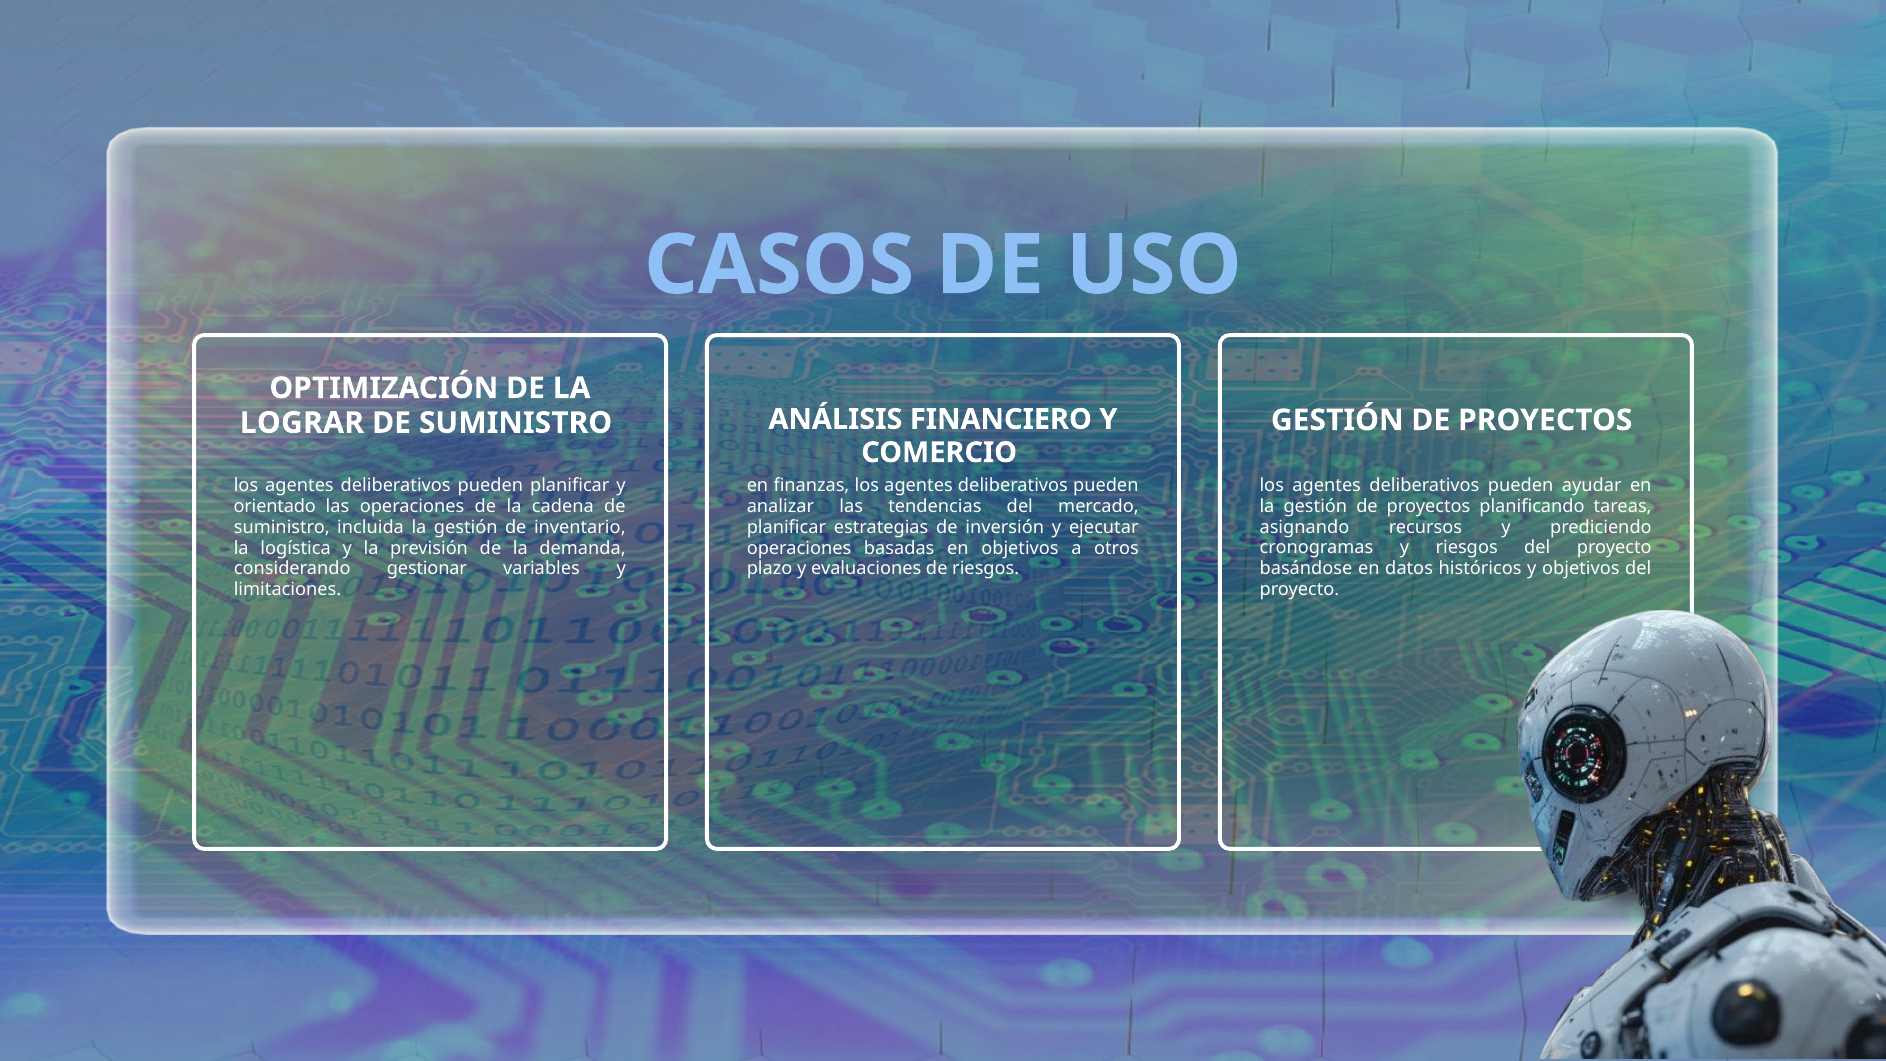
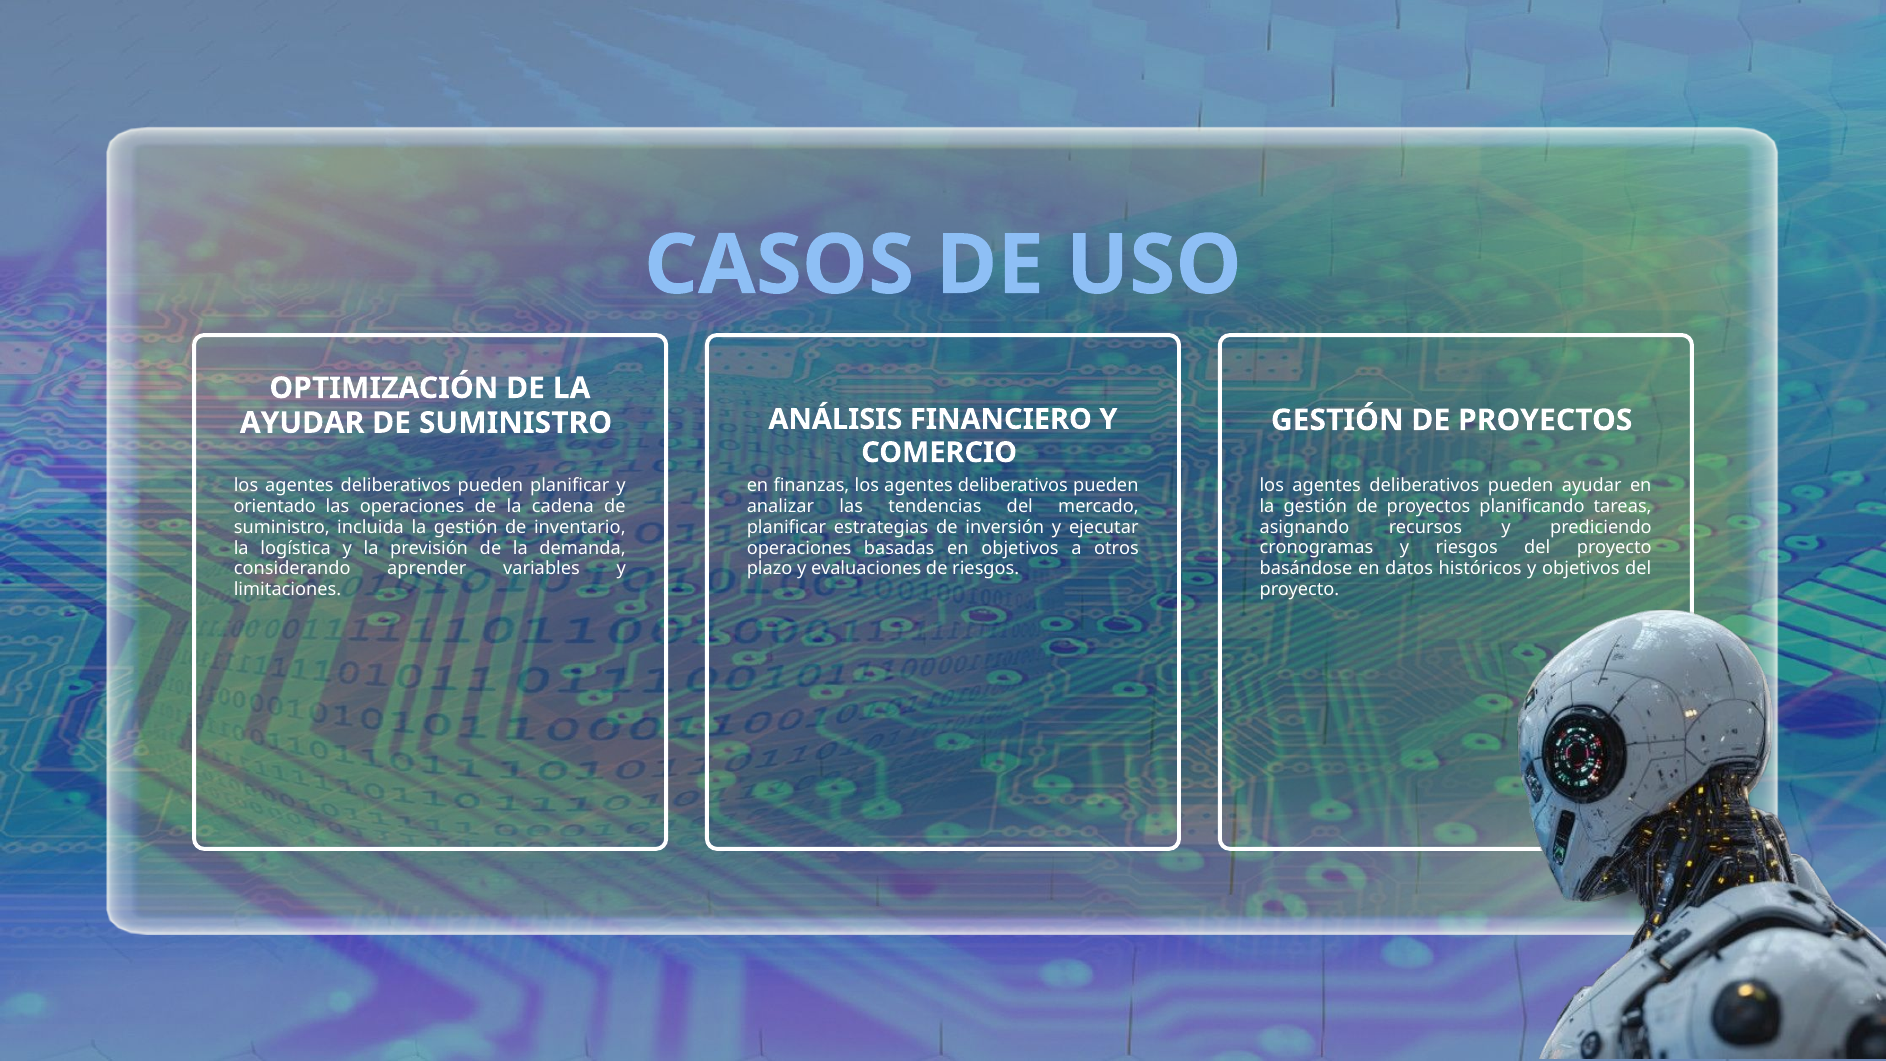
LOGRAR: LOGRAR -> AYUDAR (302, 423)
gestionar: gestionar -> aprender (427, 569)
